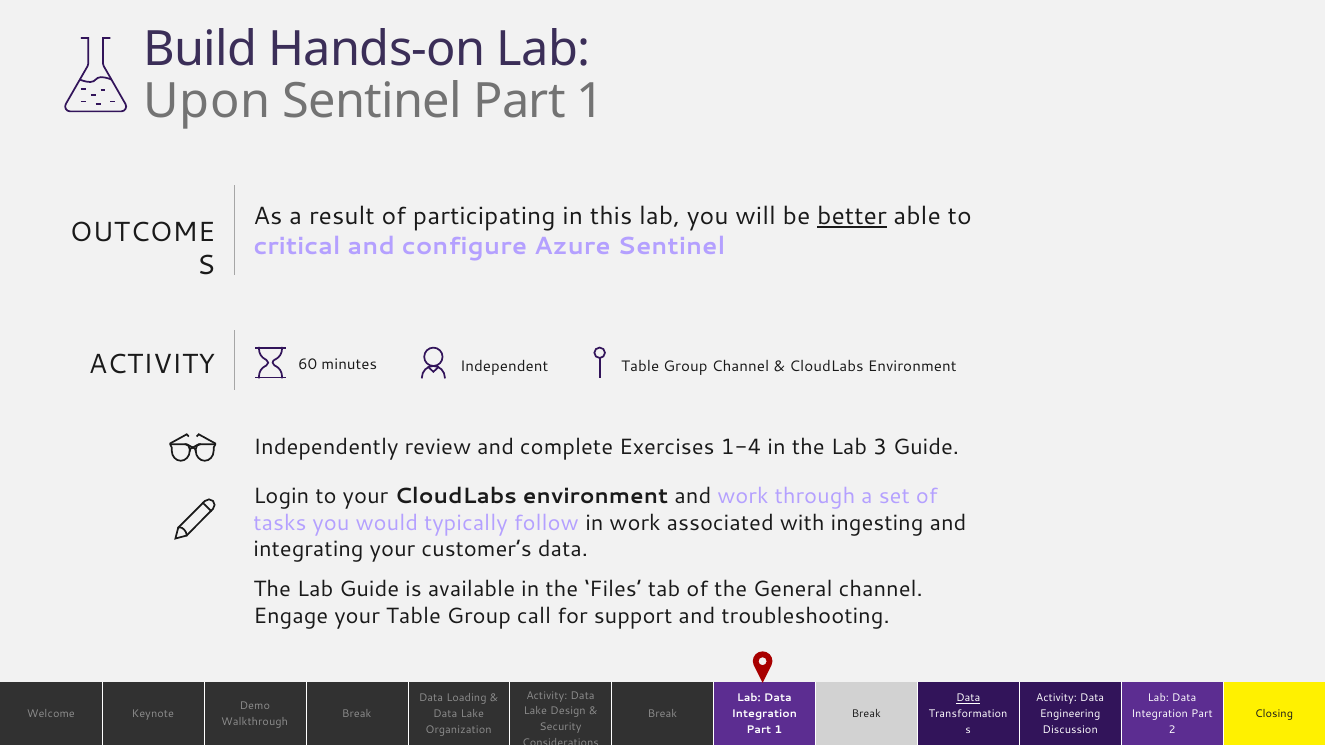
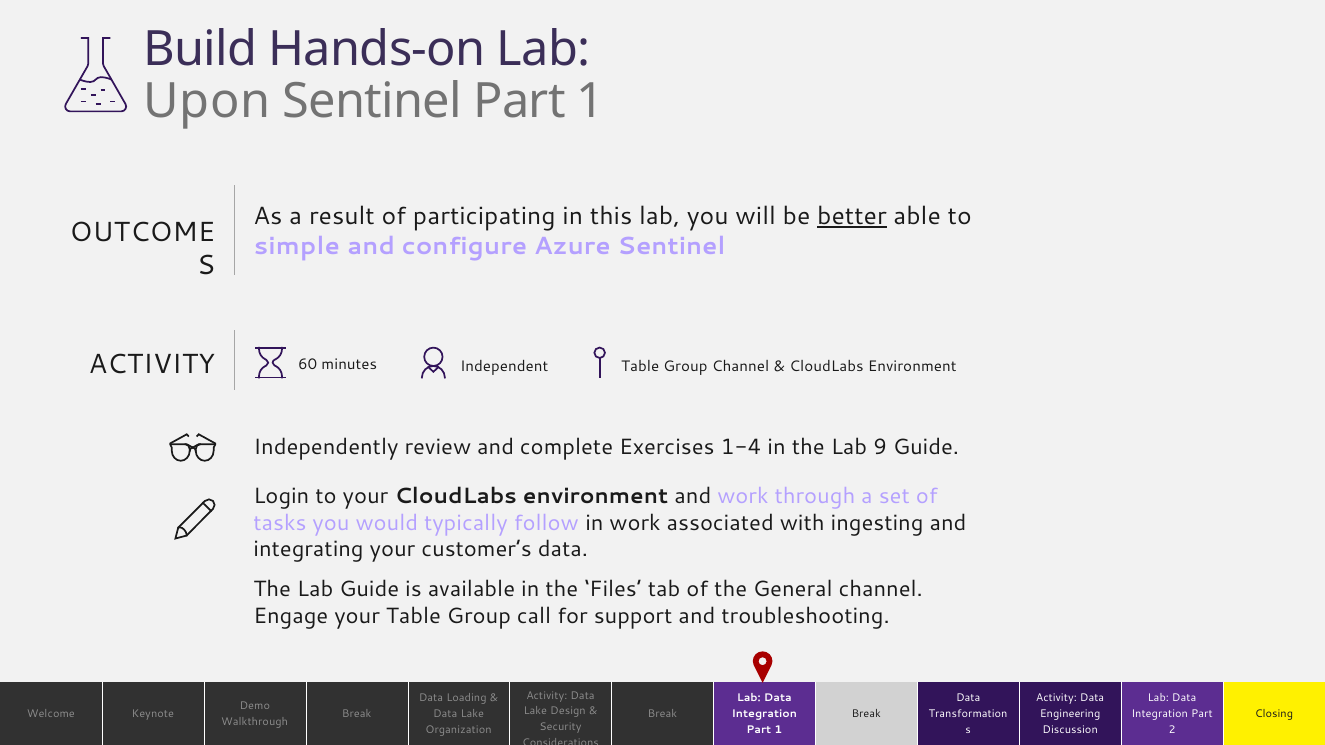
critical: critical -> simple (297, 246)
3: 3 -> 9 (880, 447)
Data underline: present -> none (968, 699)
